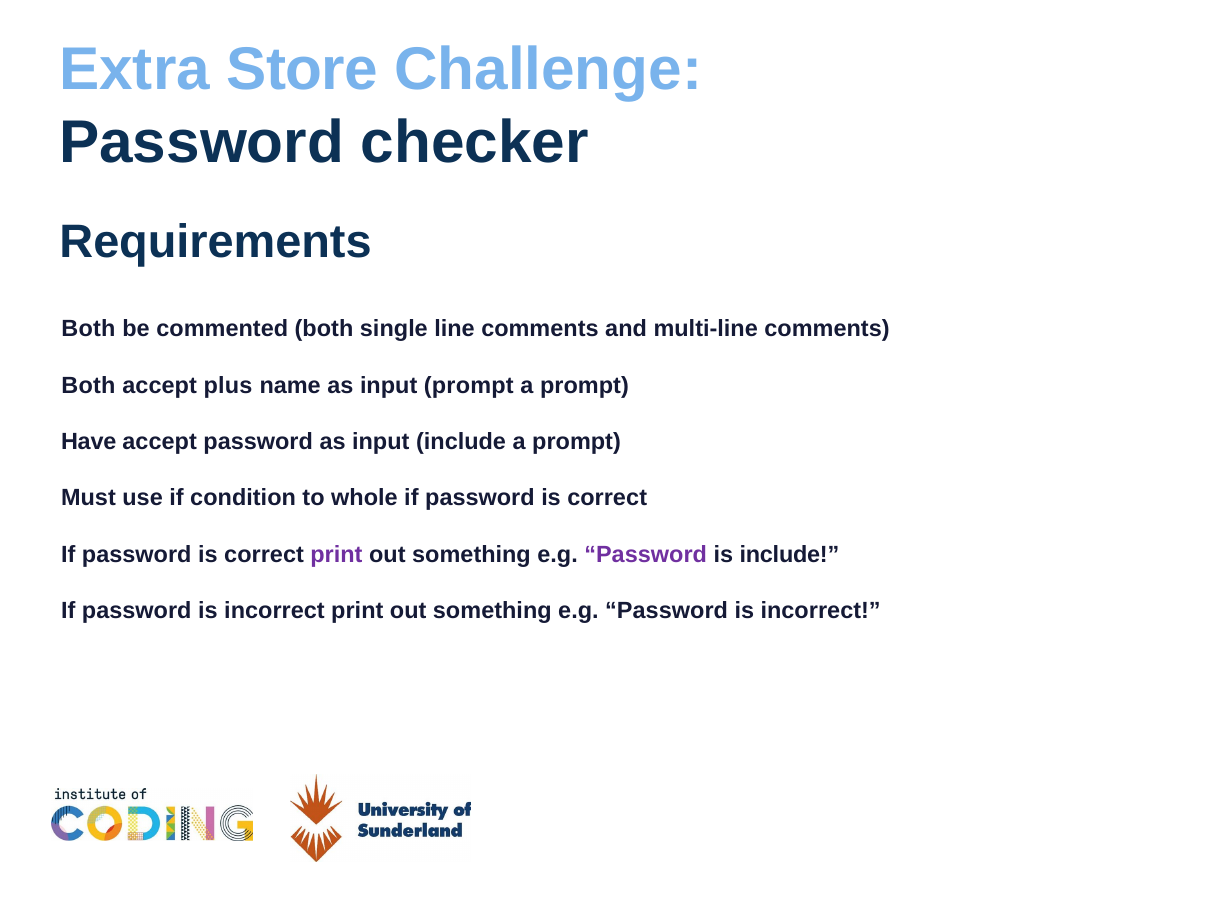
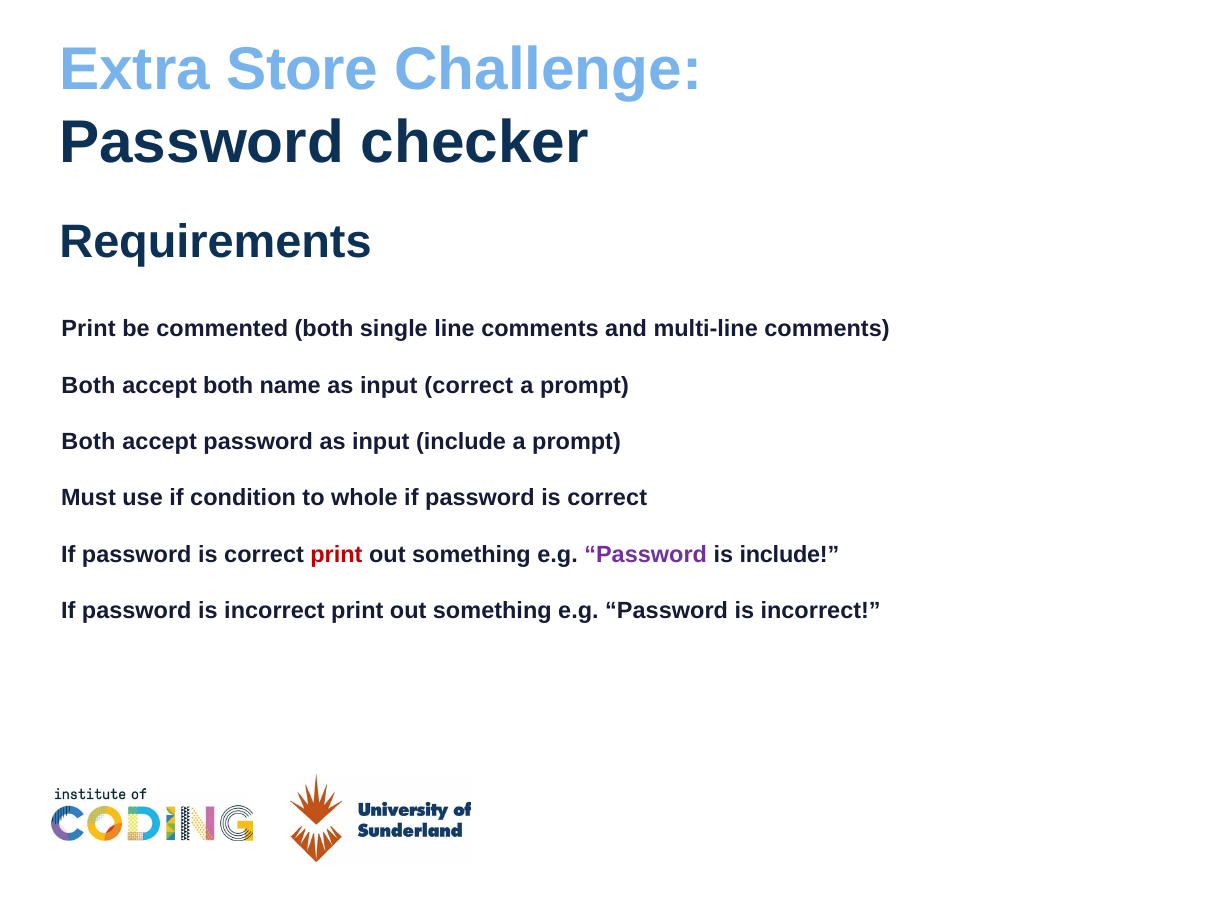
Both: Both -> Print (88, 329)
accept plus: plus -> both (228, 386)
input prompt: prompt -> correct (469, 386)
Have: Have -> Both (88, 442)
print colour: purple -> red (336, 555)
